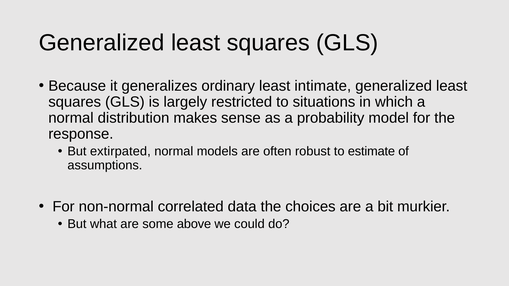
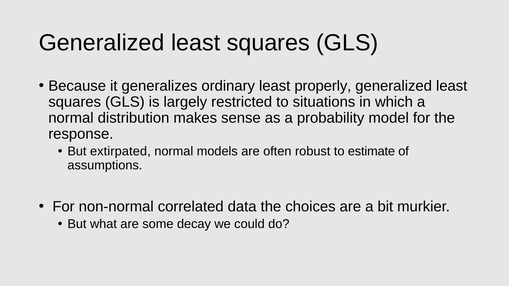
intimate: intimate -> properly (323, 86)
above: above -> decay (194, 224)
